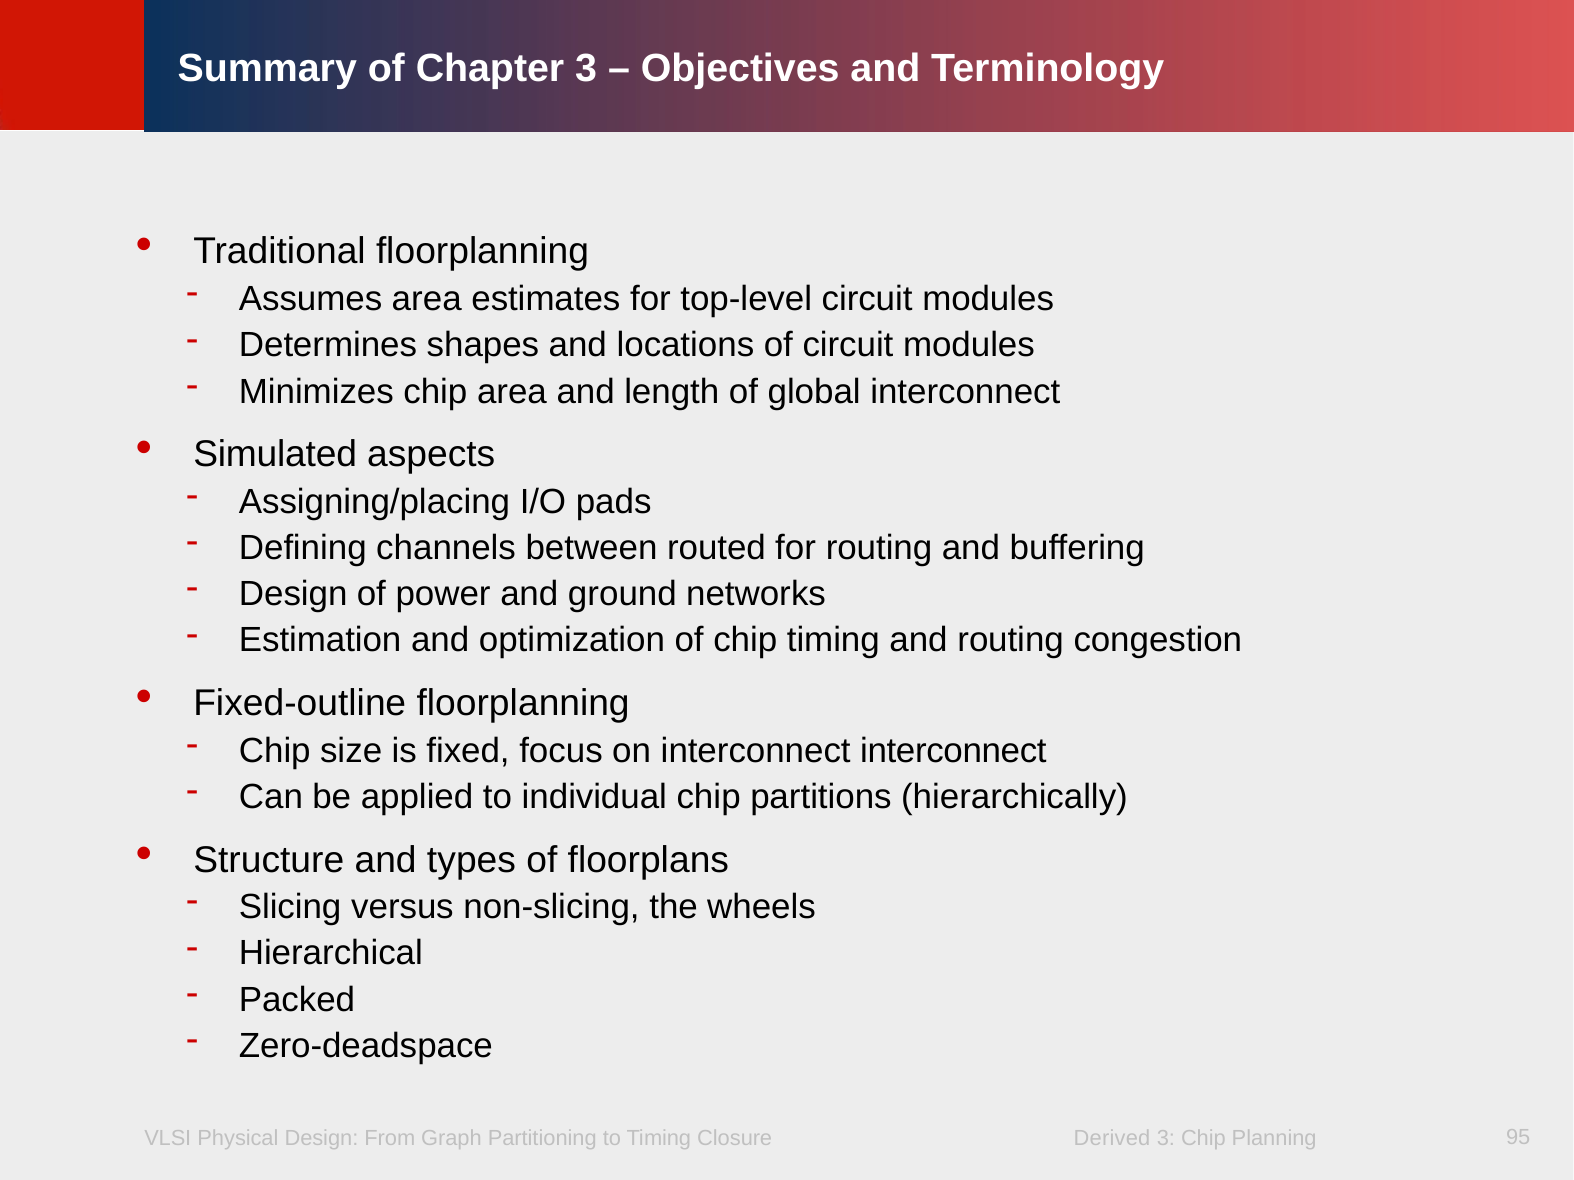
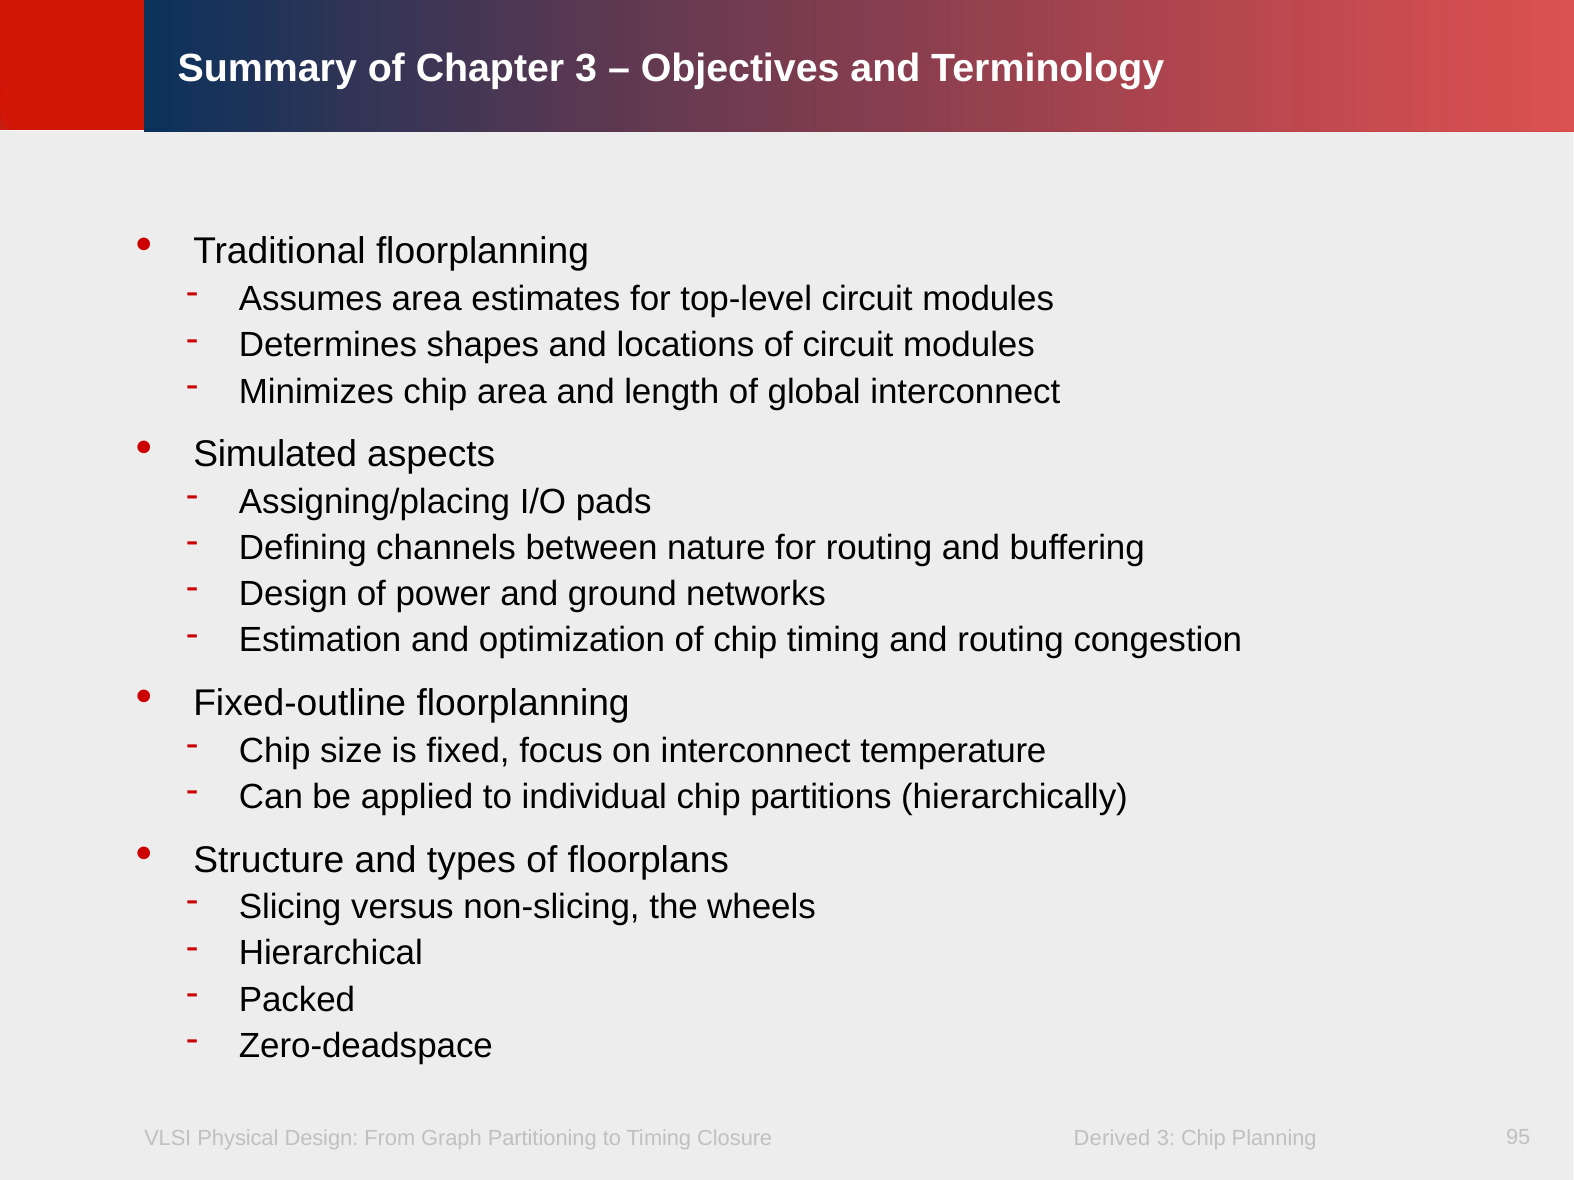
routed: routed -> nature (716, 548)
interconnect interconnect: interconnect -> temperature (953, 751)
